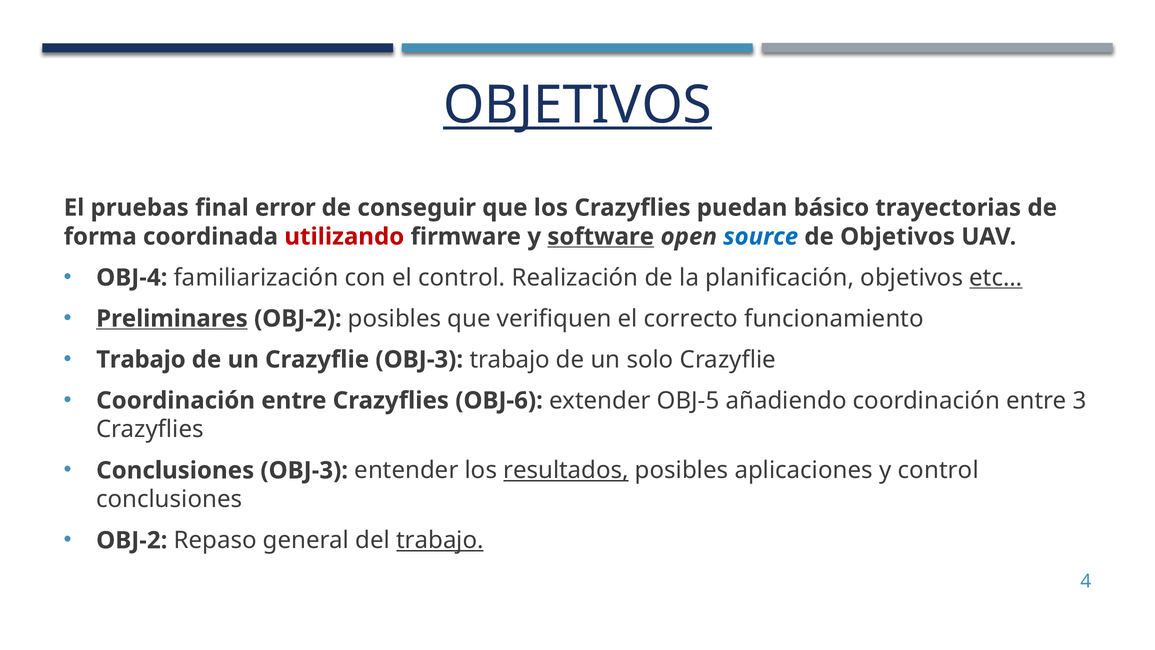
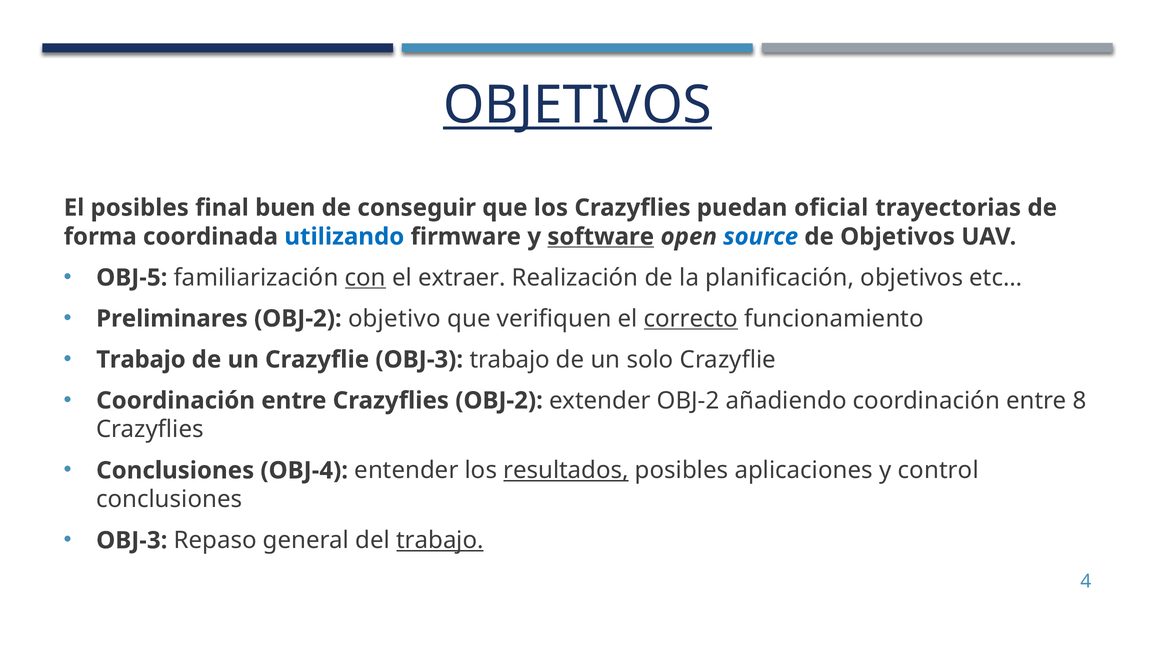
El pruebas: pruebas -> posibles (140, 208)
error: error -> buen (285, 208)
básico: básico -> oficial (831, 208)
utilizando colour: red -> blue (344, 237)
OBJ-4: OBJ-4 -> OBJ-5 (132, 278)
con underline: none -> present (365, 278)
el control: control -> extraer (462, 278)
etc… underline: present -> none (996, 278)
Preliminares underline: present -> none (172, 318)
OBJ-2 posibles: posibles -> objetivo (394, 318)
correcto underline: none -> present (691, 318)
Crazyflies OBJ-6: OBJ-6 -> OBJ-2 (499, 400)
extender OBJ-5: OBJ-5 -> OBJ-2 (688, 400)
3: 3 -> 8 (1080, 400)
Conclusiones OBJ-3: OBJ-3 -> OBJ-4 (304, 470)
OBJ-2: OBJ-2 -> OBJ-3 (132, 540)
